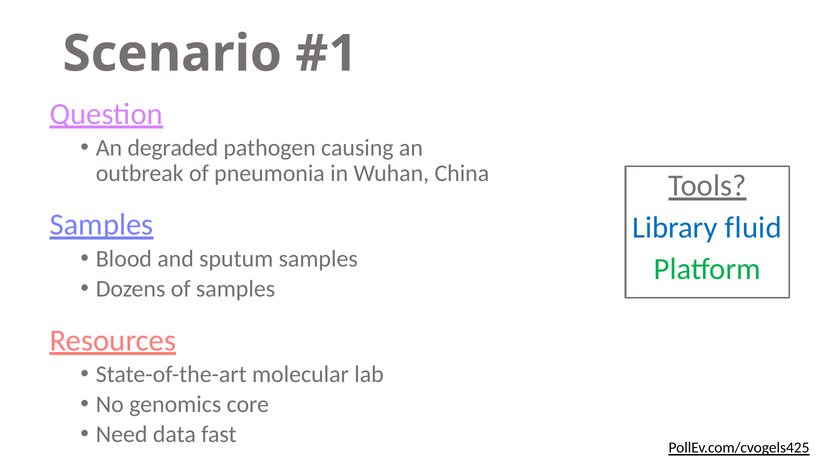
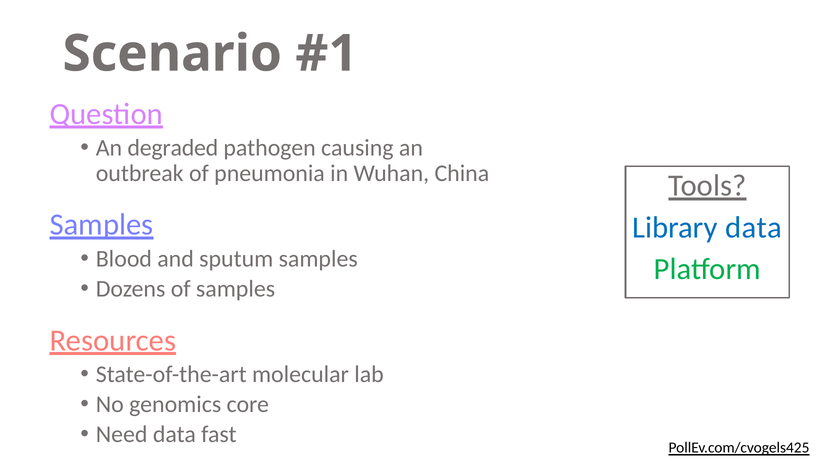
Library fluid: fluid -> data (753, 227)
